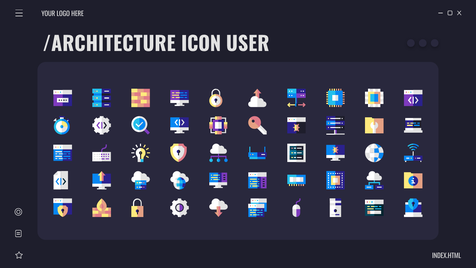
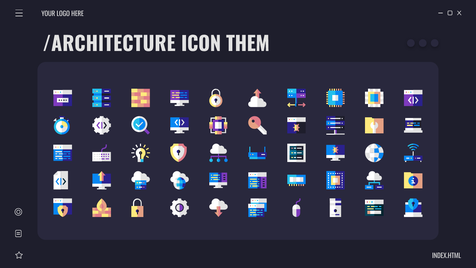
USER: USER -> THEM (248, 44)
